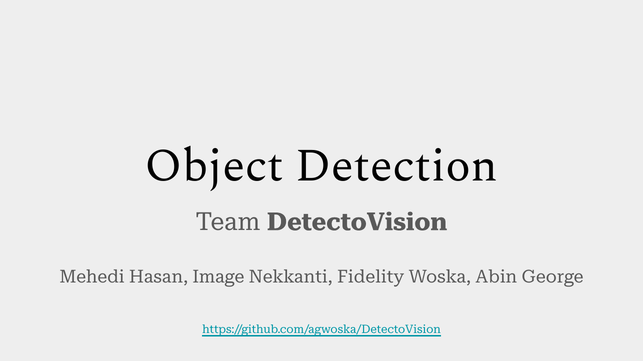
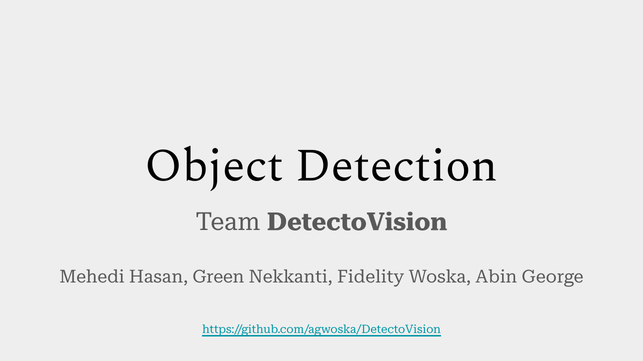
Image: Image -> Green (218, 278)
